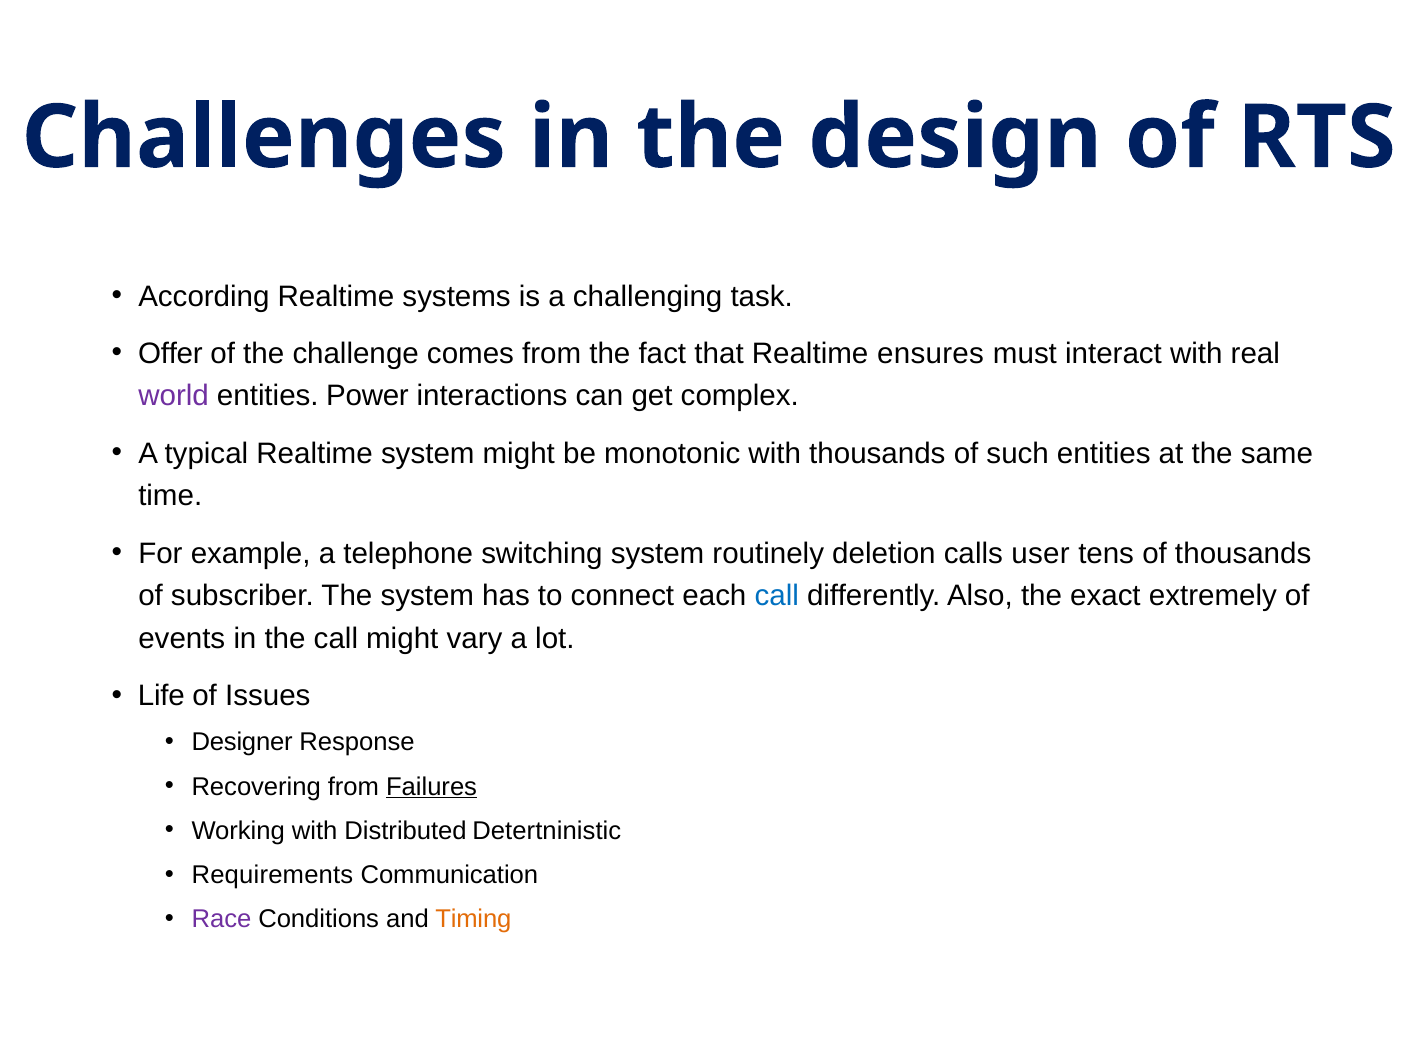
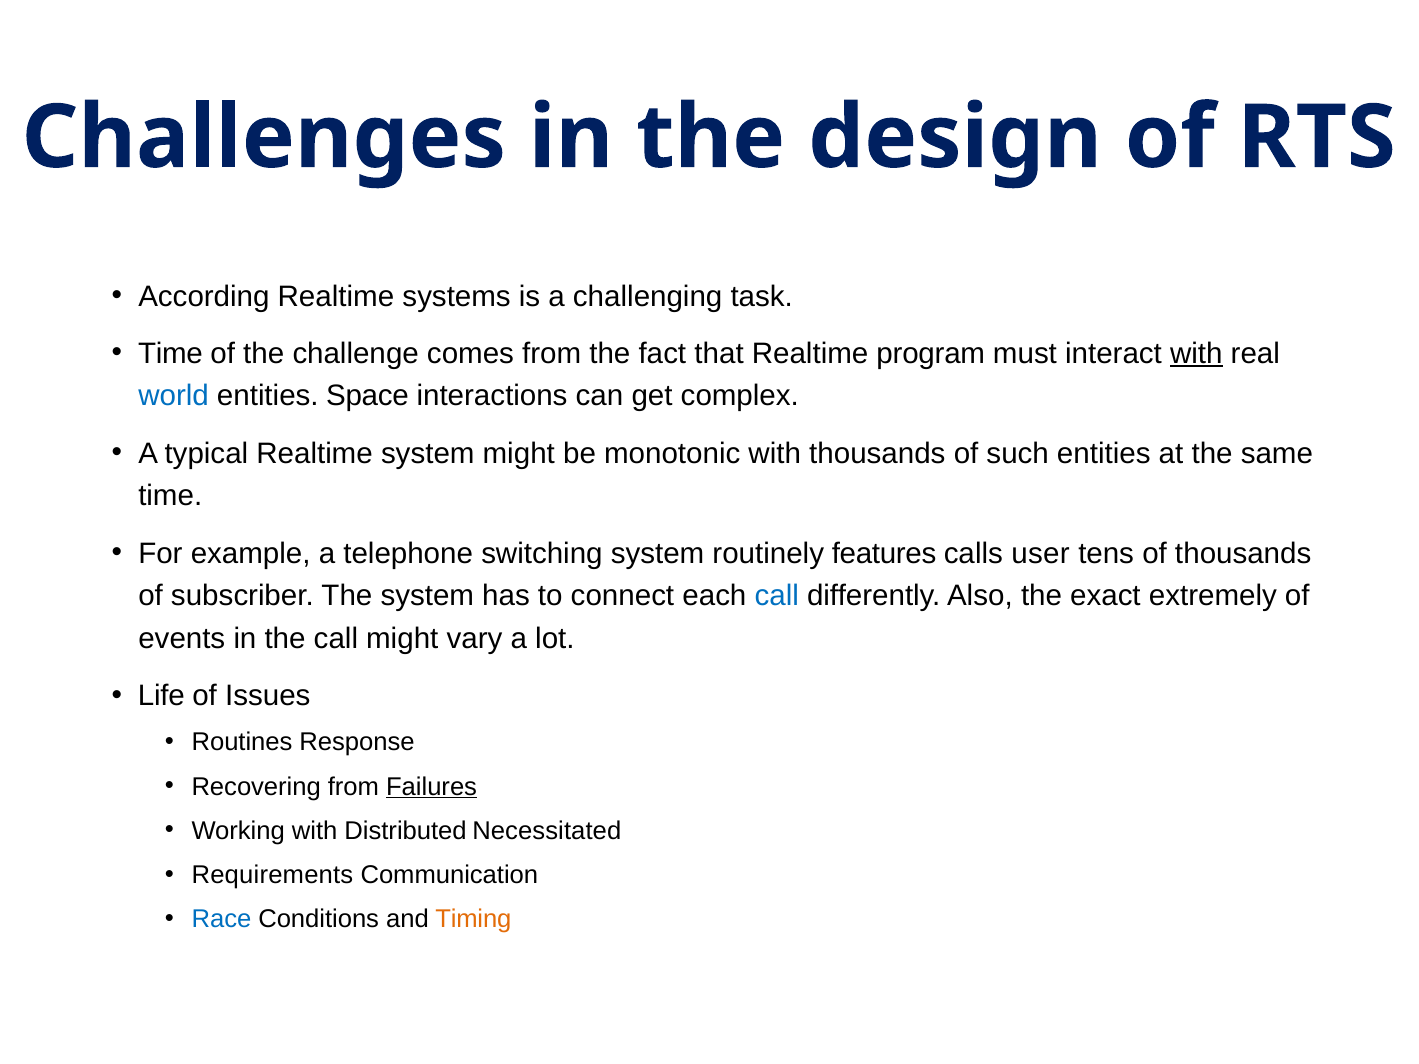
Offer: Offer -> Time (170, 354)
ensures: ensures -> program (931, 354)
with underline: none -> present (1196, 354)
world colour: purple -> blue (174, 396)
Power: Power -> Space (368, 396)
deletion: deletion -> features (884, 554)
Designer: Designer -> Routines (242, 742)
Detertninistic: Detertninistic -> Necessitated (547, 831)
Race colour: purple -> blue (221, 920)
